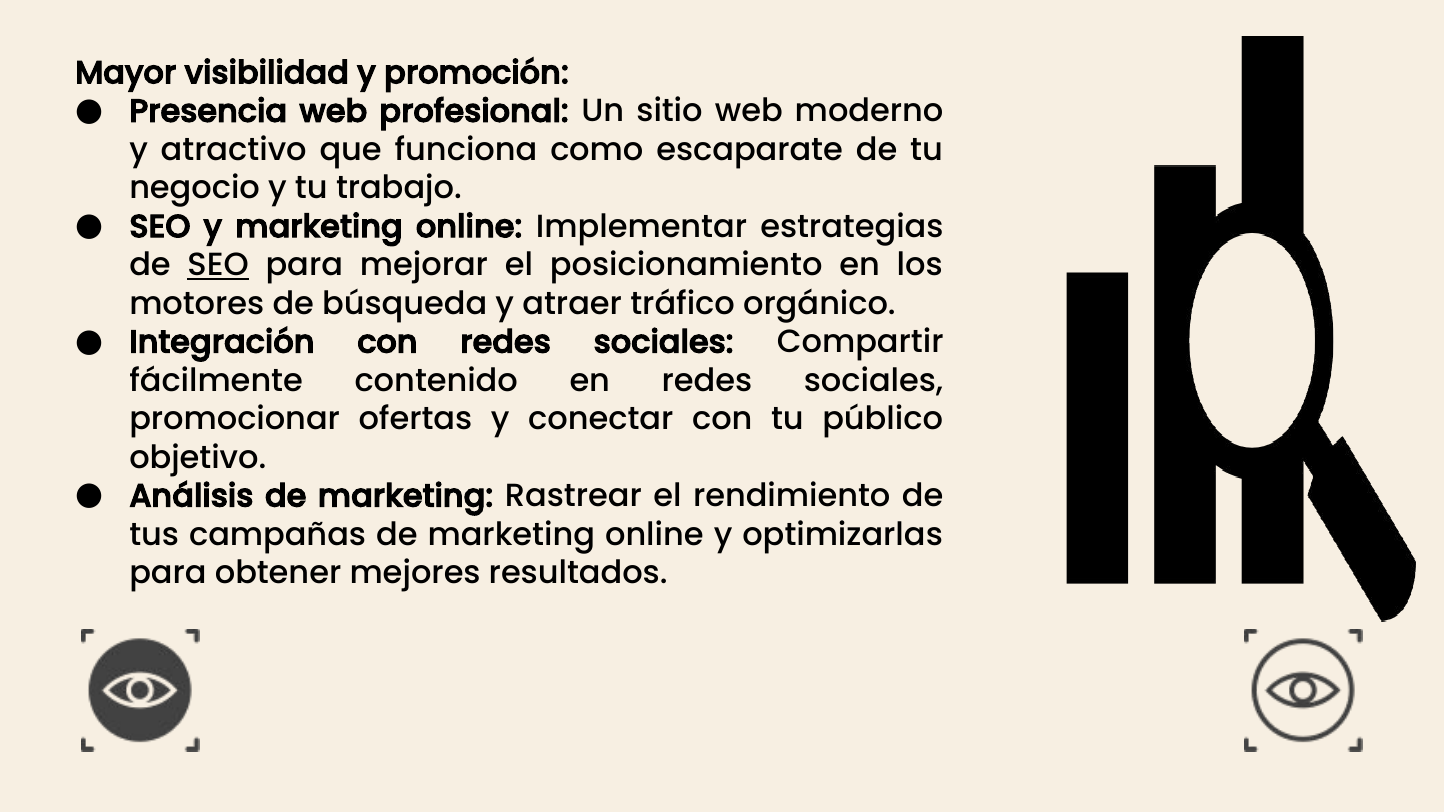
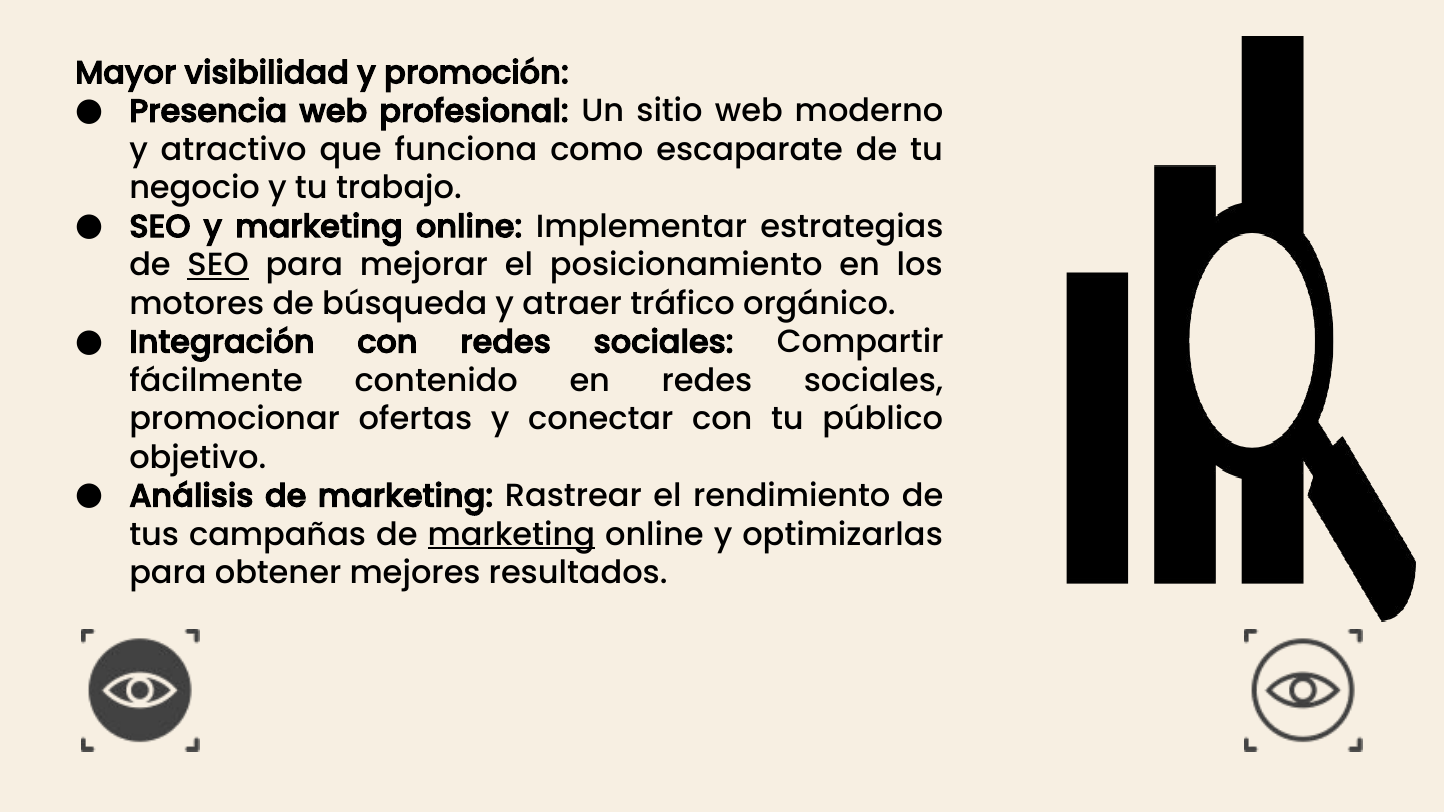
marketing underline: none -> present (511, 535)
